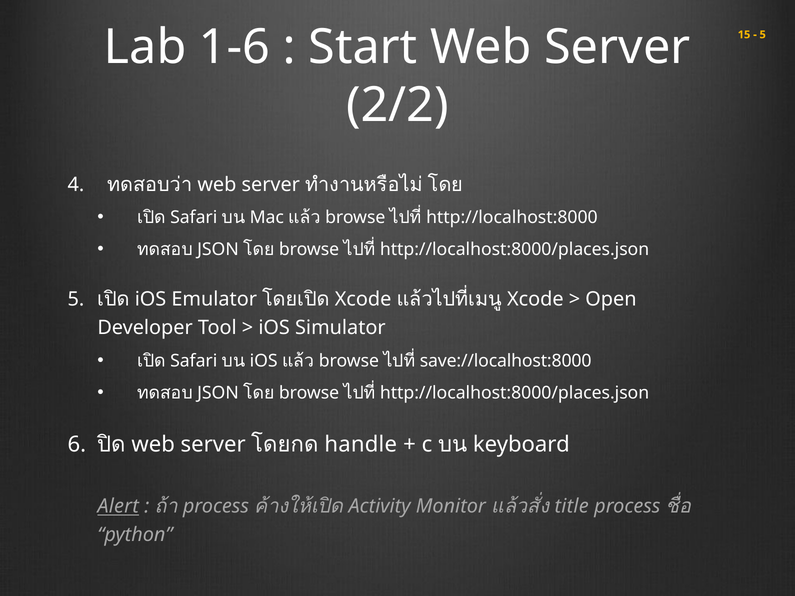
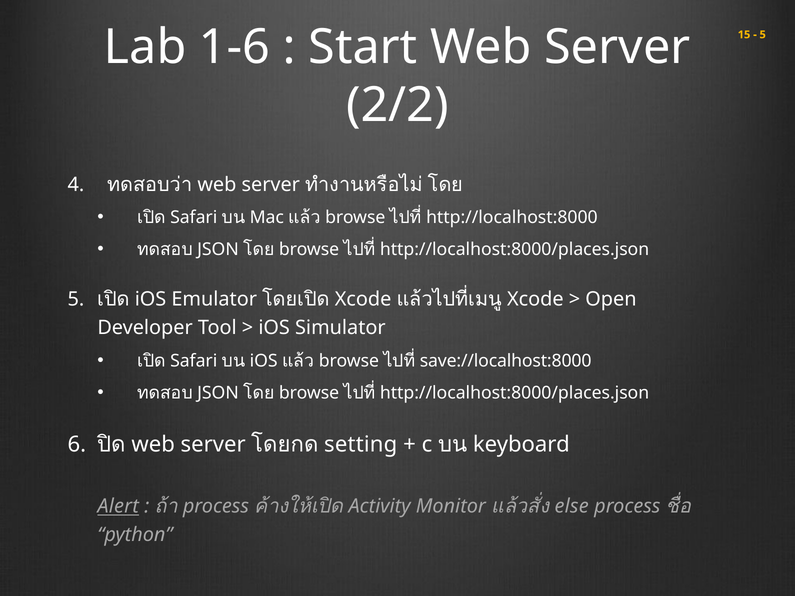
handle: handle -> setting (361, 445)
title: title -> else (572, 506)
